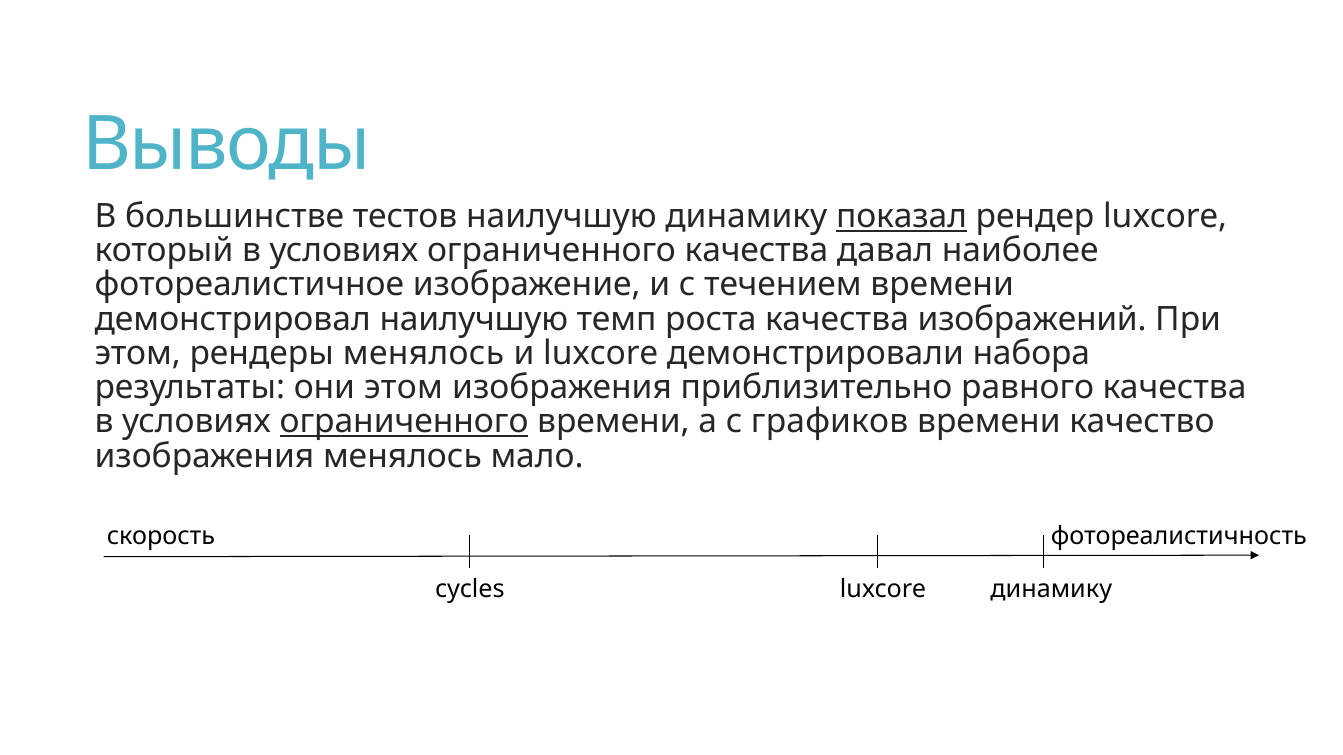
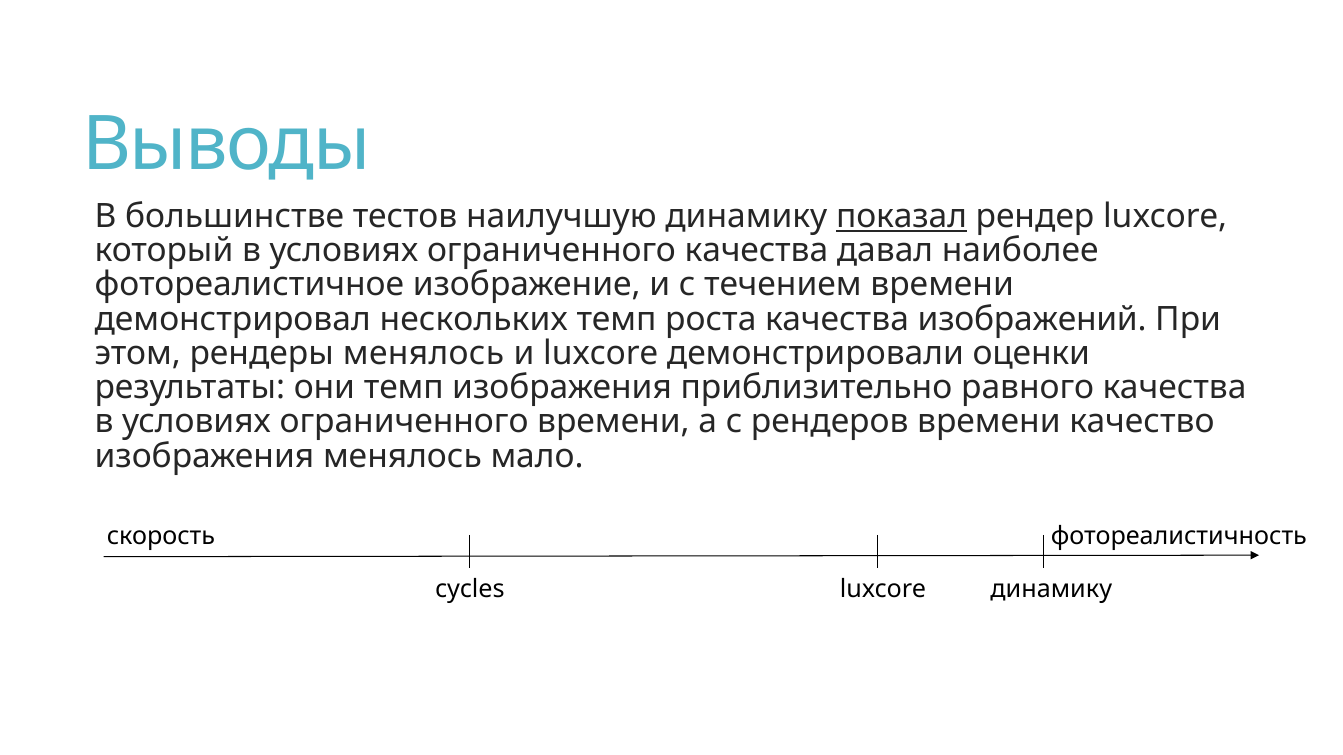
демонстрировал наилучшую: наилучшую -> нескольких (474, 319)
набора: набора -> оценки (1031, 354)
они этом: этом -> темп (404, 388)
ограниченного underline: present -> none (404, 422)
графиков: графиков -> рендеров (830, 422)
